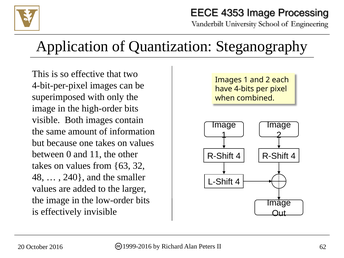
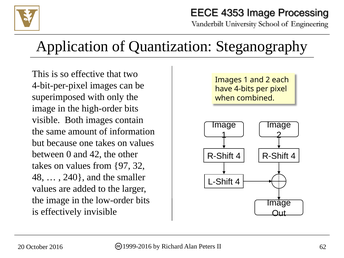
11: 11 -> 42 (96, 154)
63: 63 -> 97 (122, 166)
